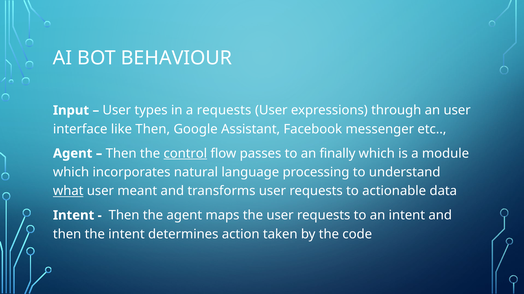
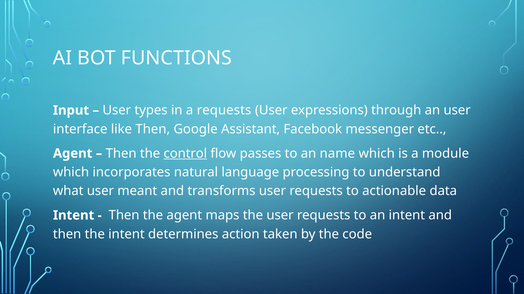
BEHAVIOUR: BEHAVIOUR -> FUNCTIONS (176, 58)
finally: finally -> name (337, 154)
what underline: present -> none (68, 191)
